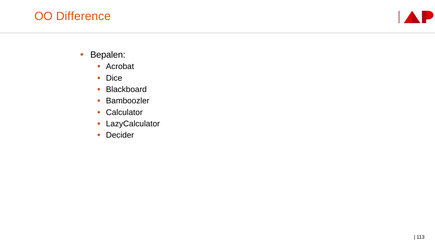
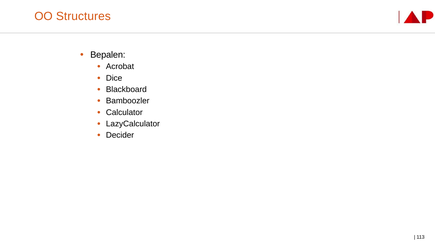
Difference: Difference -> Structures (83, 16)
